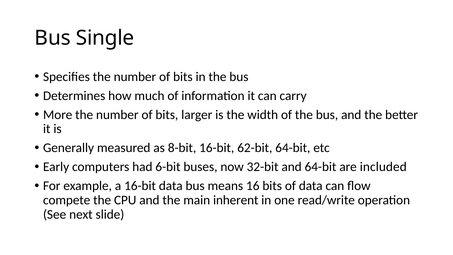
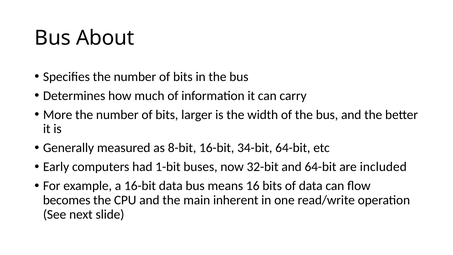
Single: Single -> About (105, 38)
62-bit: 62-bit -> 34-bit (255, 148)
6-bit: 6-bit -> 1-bit (168, 167)
compete: compete -> becomes (67, 200)
